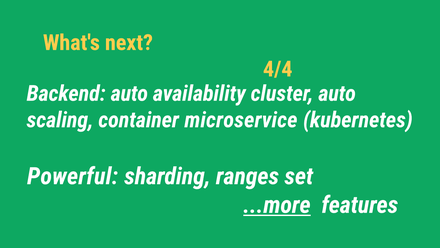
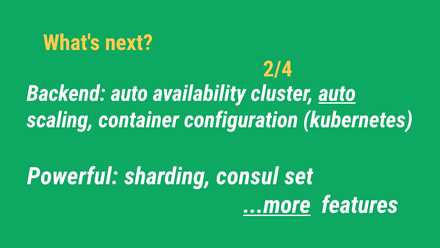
4/4: 4/4 -> 2/4 (278, 69)
auto underline: none -> present (337, 93)
microservice: microservice -> configuration (241, 120)
ranges: ranges -> consul (247, 176)
